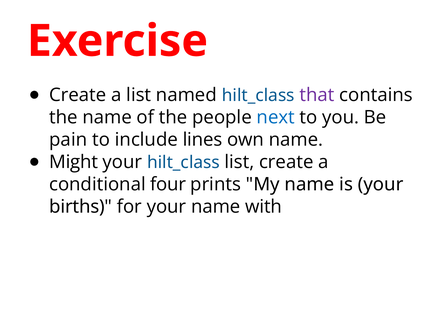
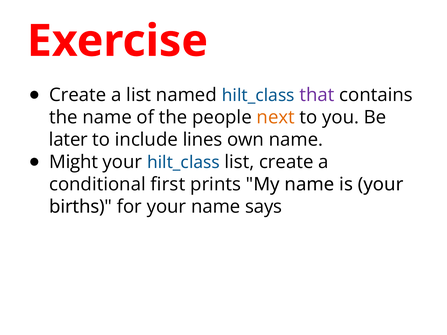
next colour: blue -> orange (276, 118)
pain: pain -> later (68, 140)
four: four -> first (168, 185)
with: with -> says (264, 207)
